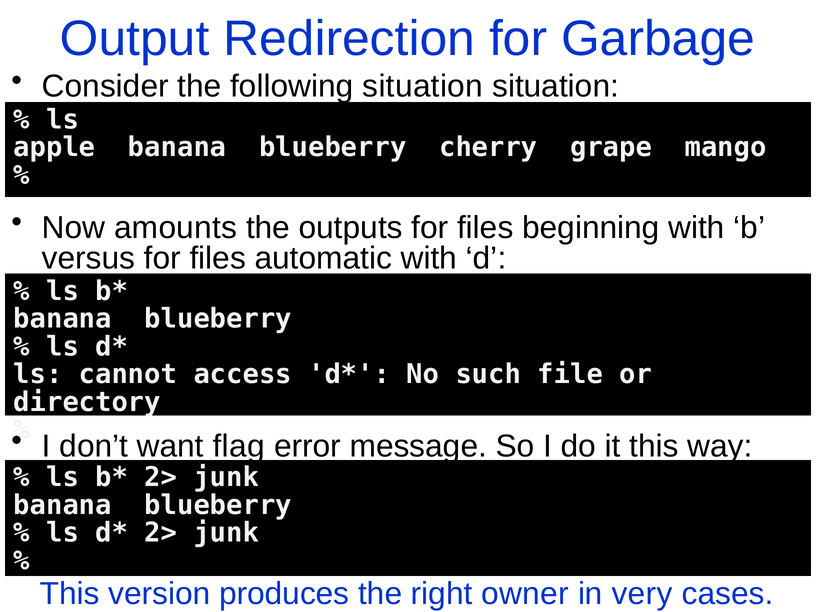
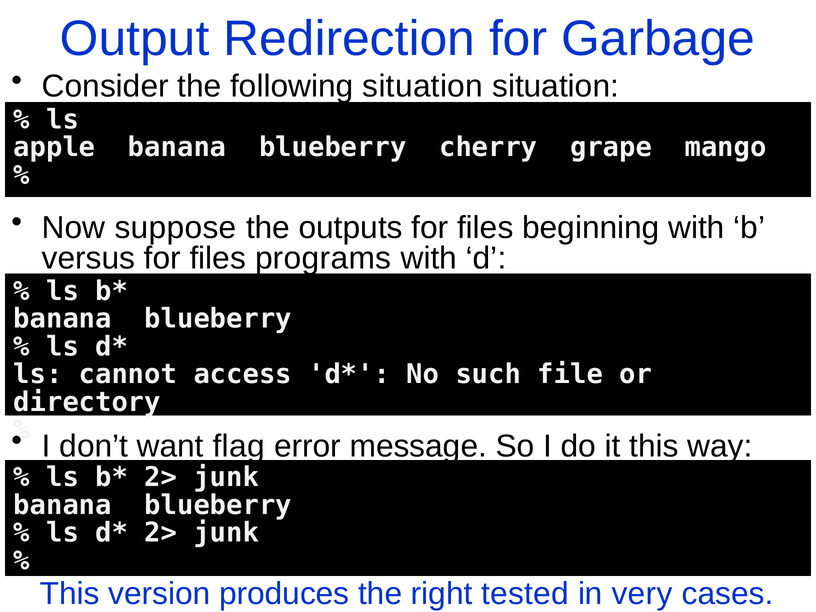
amounts: amounts -> suppose (176, 228)
automatic: automatic -> programs (323, 258)
owner: owner -> tested (525, 594)
